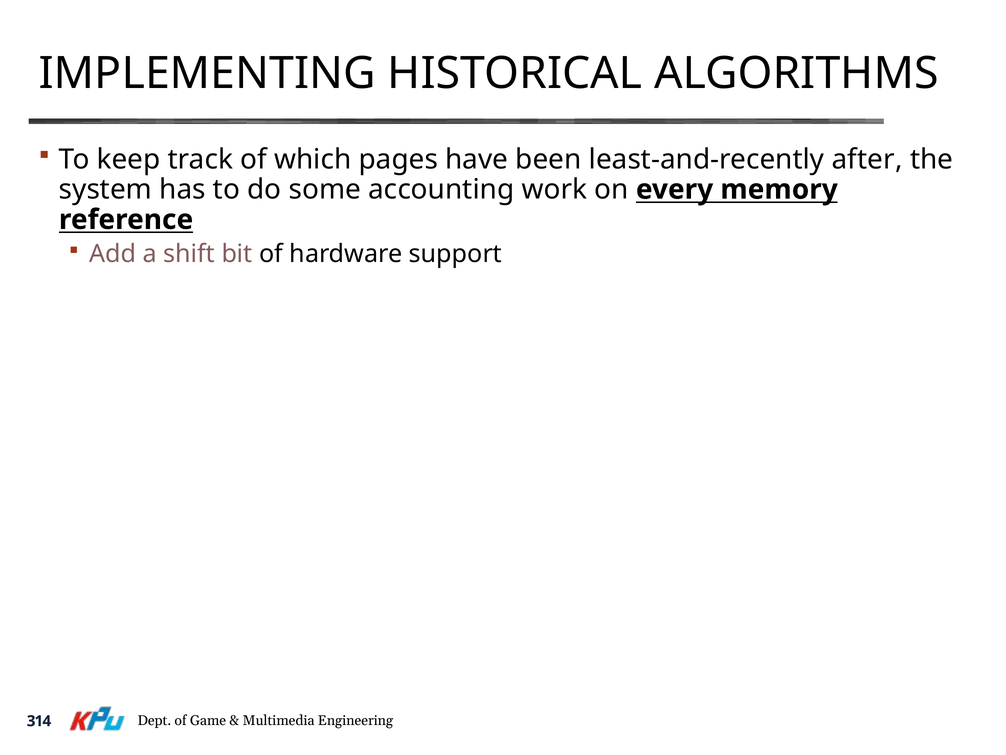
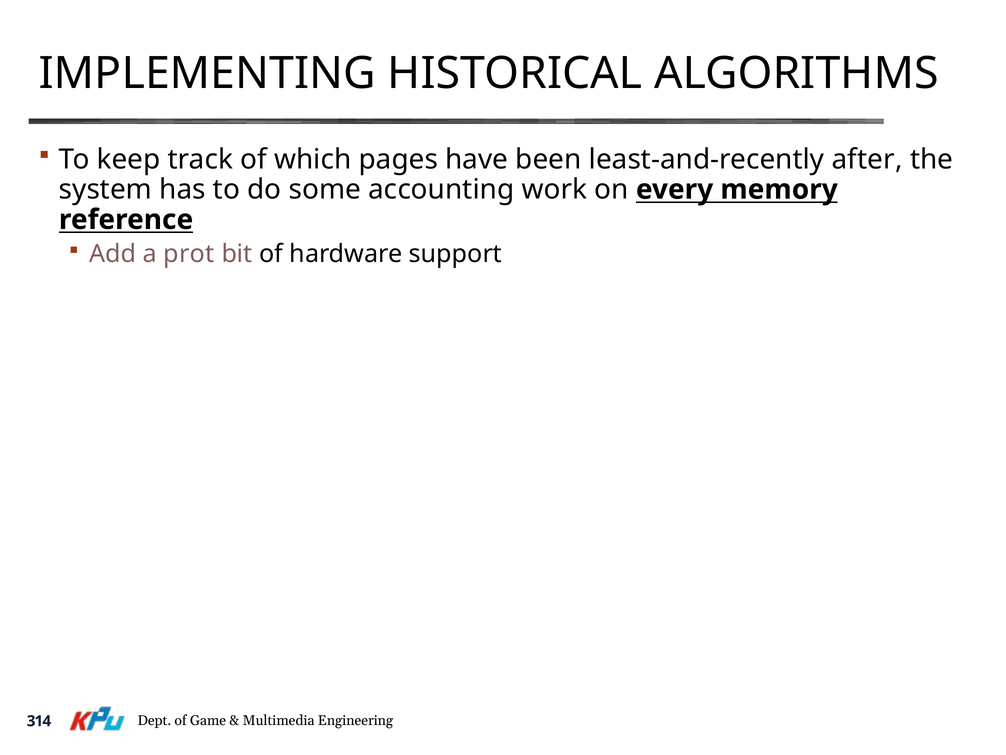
shift: shift -> prot (189, 254)
